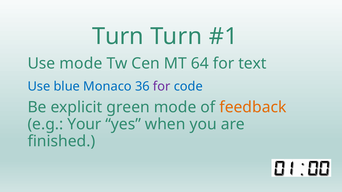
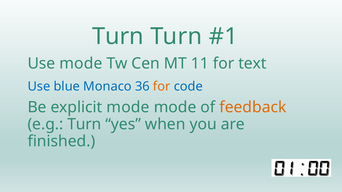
64: 64 -> 11 (200, 64)
for colour: purple -> orange (162, 87)
explicit green: green -> mode (128, 108)
e.g Your: Your -> Turn (84, 125)
